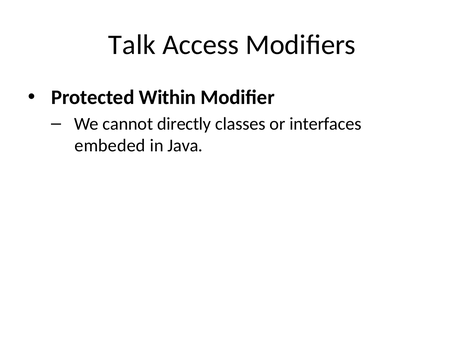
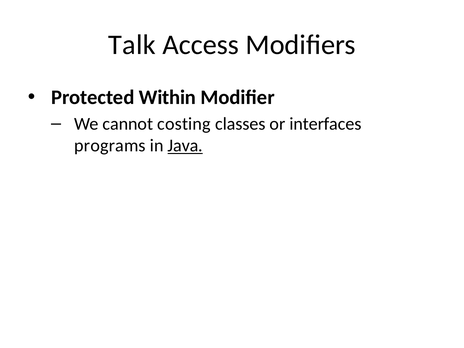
directly: directly -> costing (184, 124)
embeded: embeded -> programs (110, 146)
Java underline: none -> present (185, 146)
